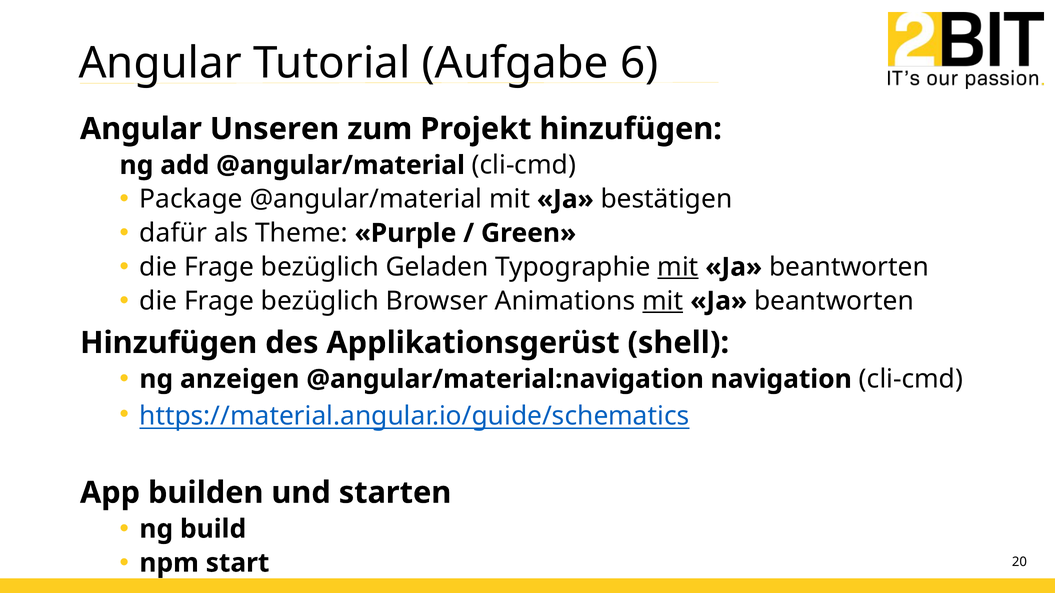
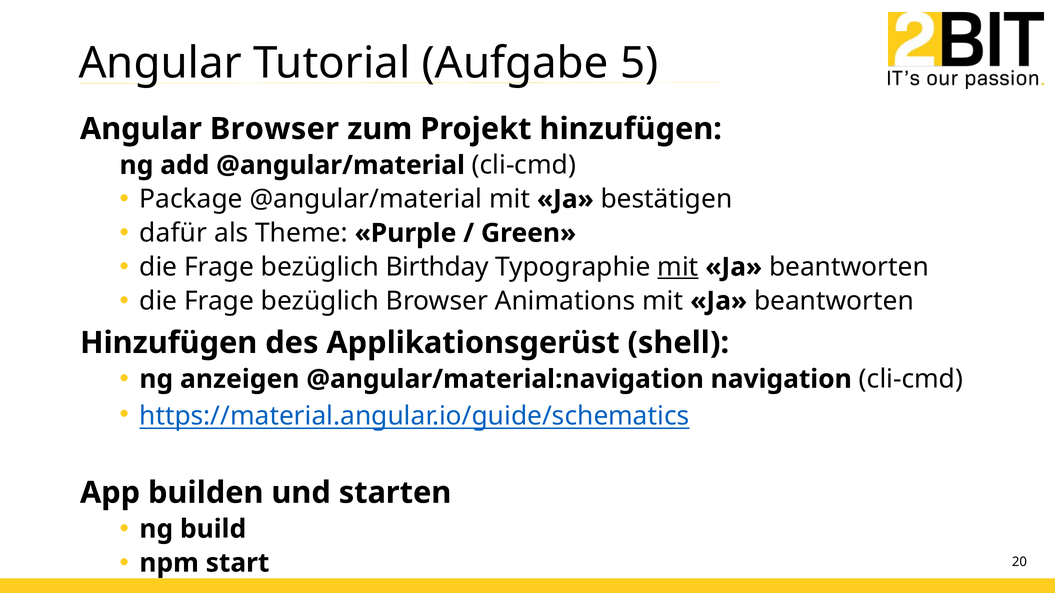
6: 6 -> 5 (639, 64)
Angular Unseren: Unseren -> Browser (274, 129)
Geladen: Geladen -> Birthday (437, 267)
mit underline: present -> none (663, 301)
